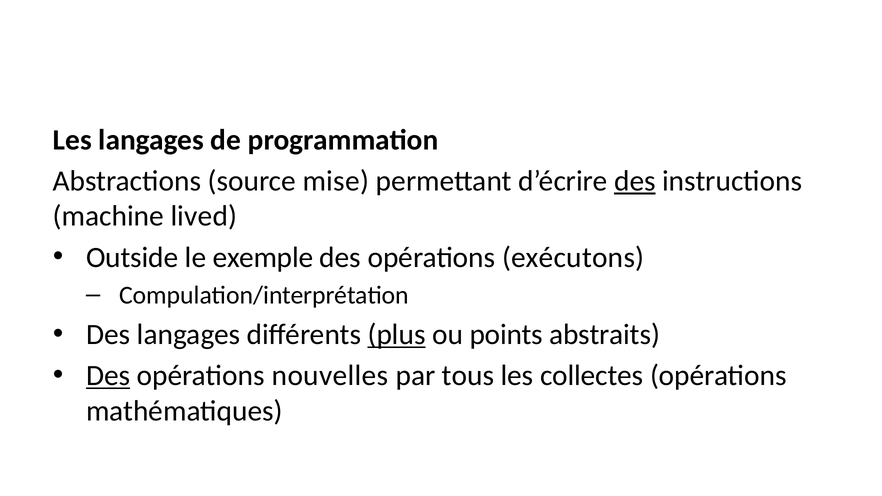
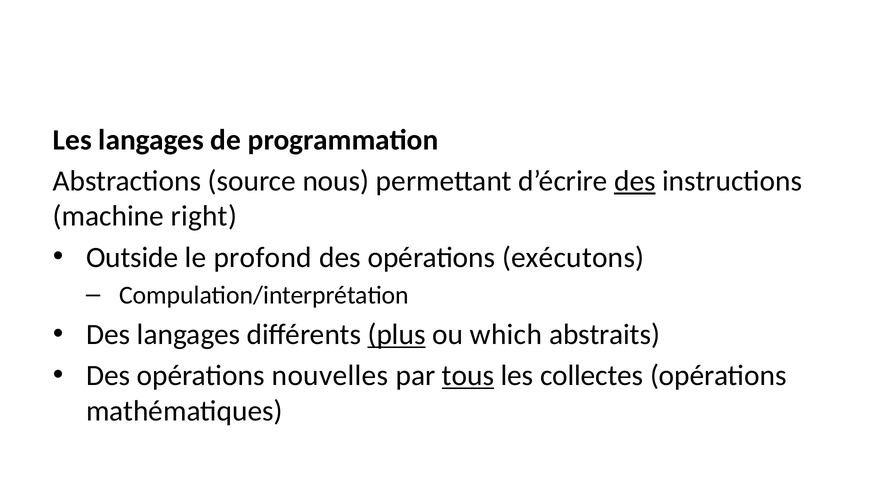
mise: mise -> nous (336, 181)
lived: lived -> right (204, 216)
exemple: exemple -> profond (263, 257)
points: points -> which (506, 335)
Des underline: present -> none (108, 376)
tous underline: none -> present (468, 376)
